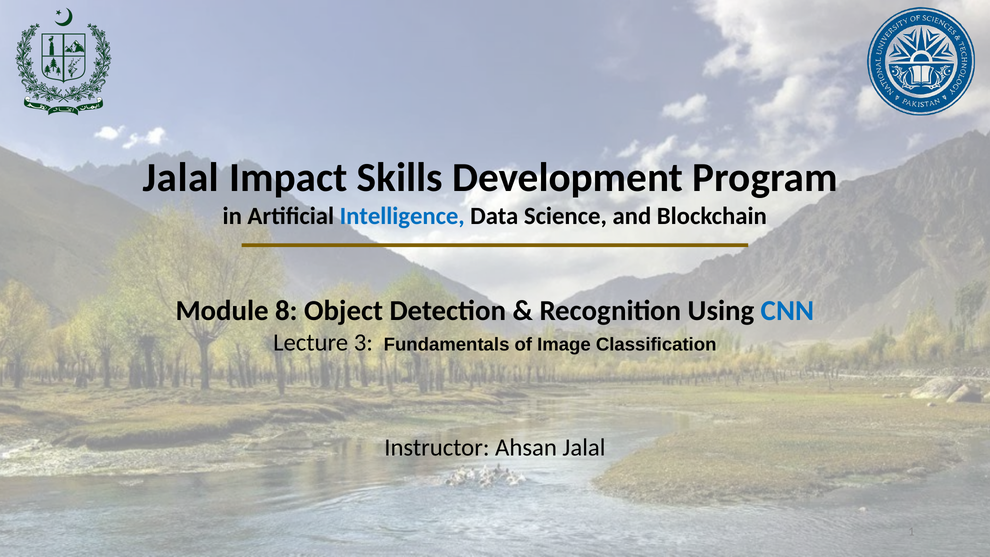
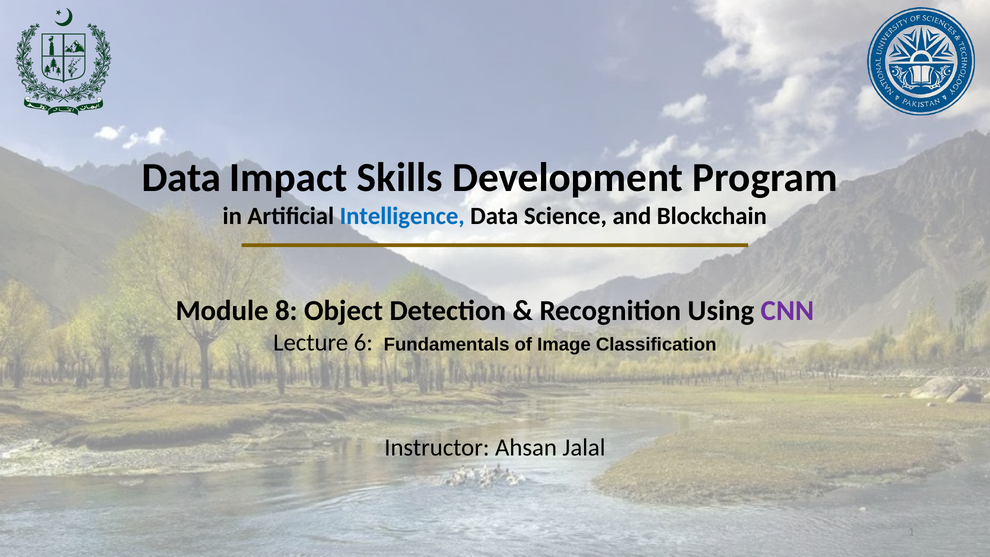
Jalal: Jalal -> Data (181, 178)
CNN colour: blue -> purple (788, 311)
3: 3 -> 6 (363, 343)
